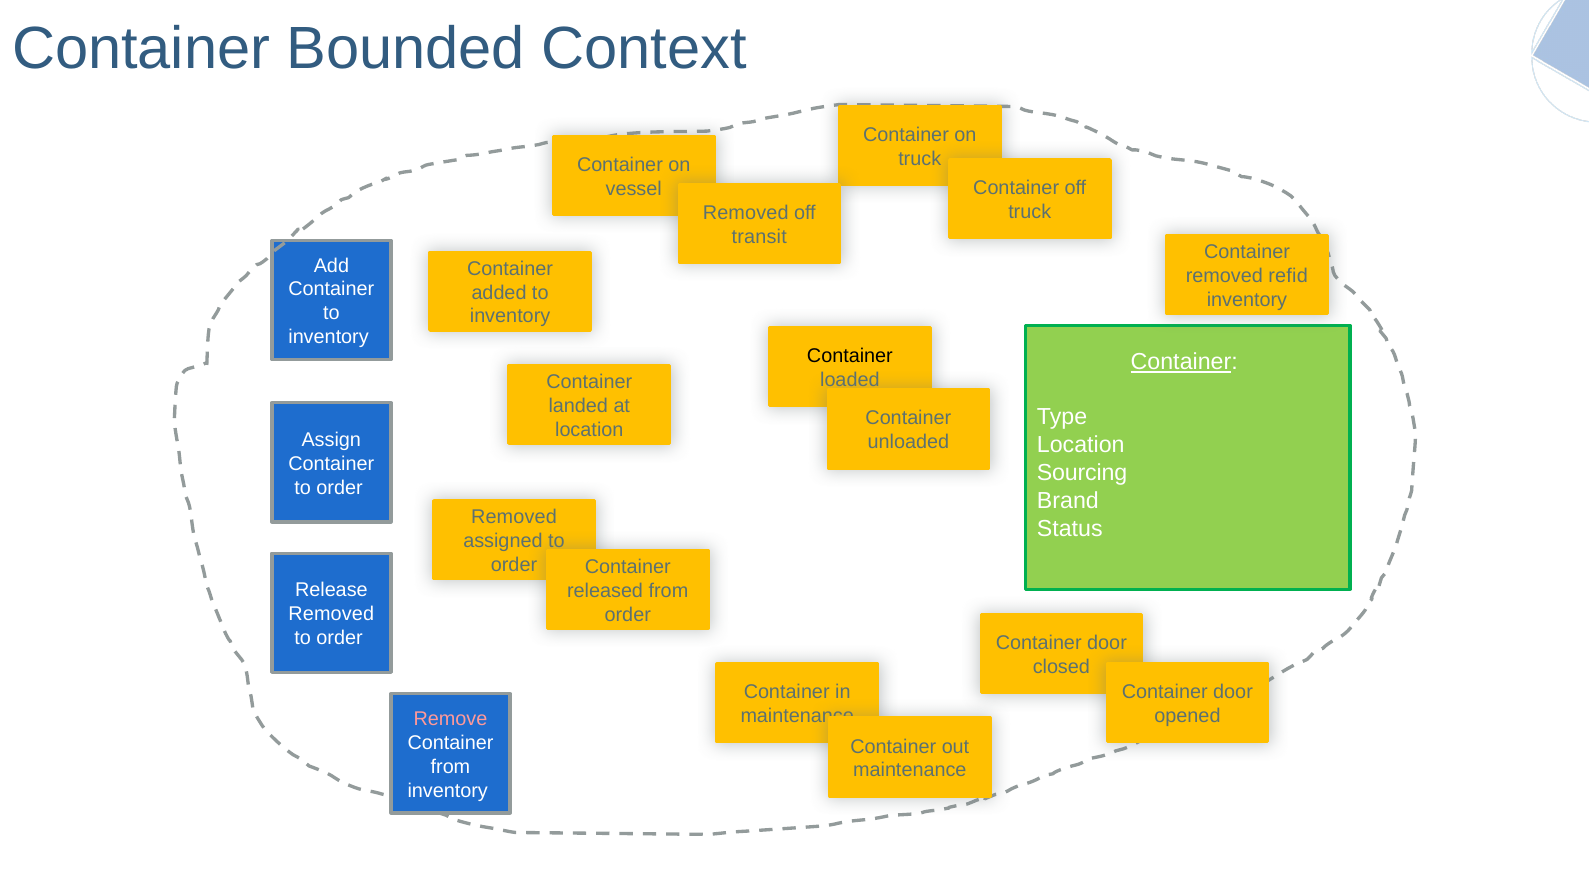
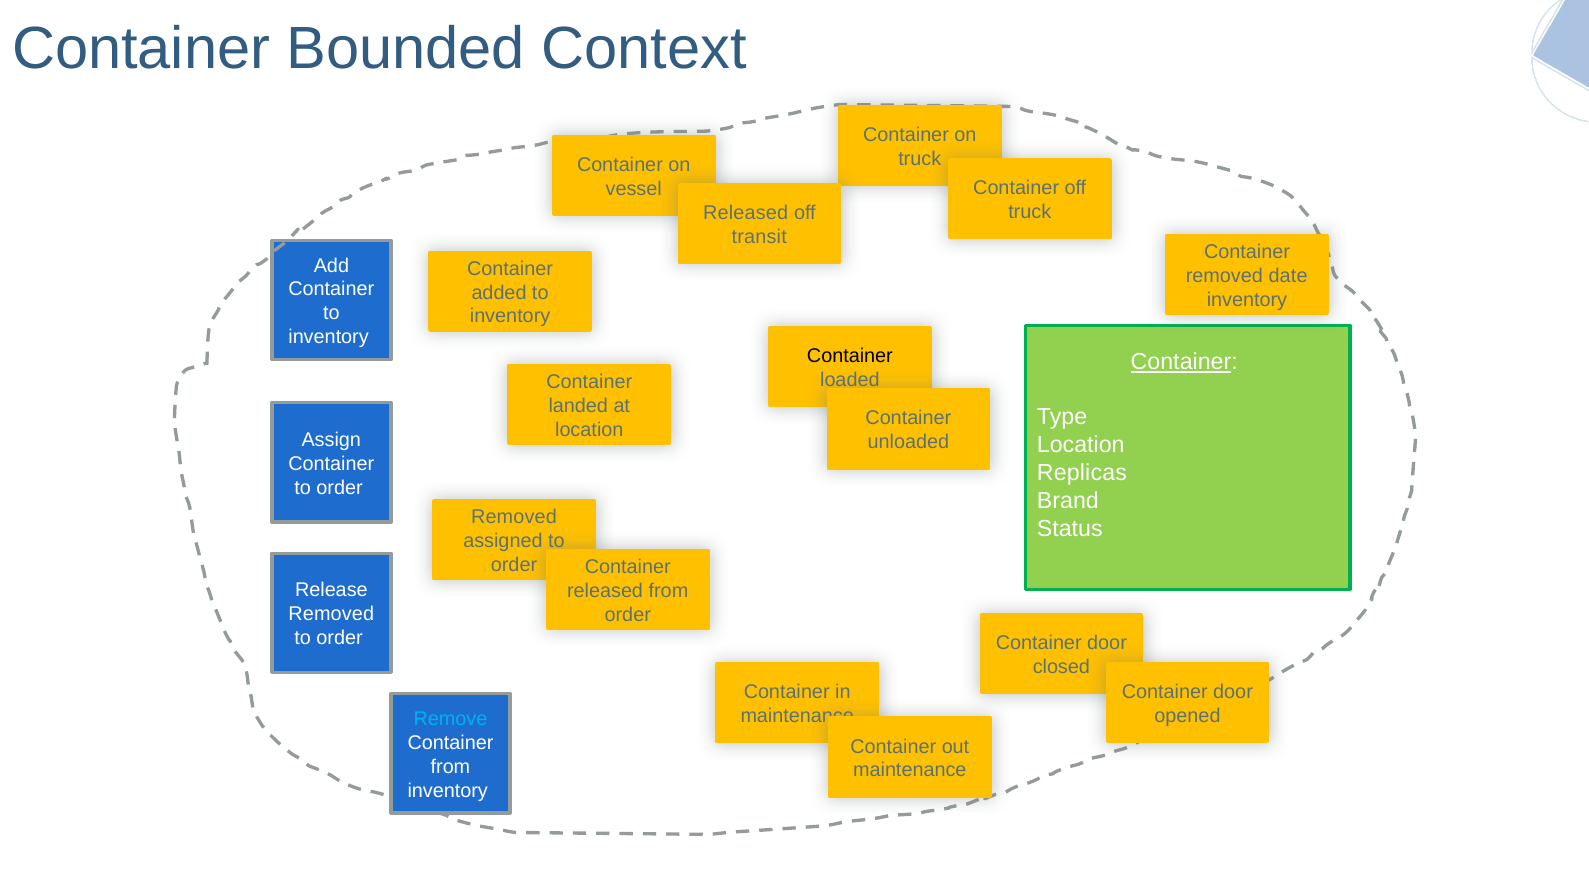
Removed: Removed -> Released (746, 213)
refid: refid -> date (1288, 276)
Sourcing: Sourcing -> Replicas (1082, 473)
Remove colour: pink -> light blue (451, 719)
